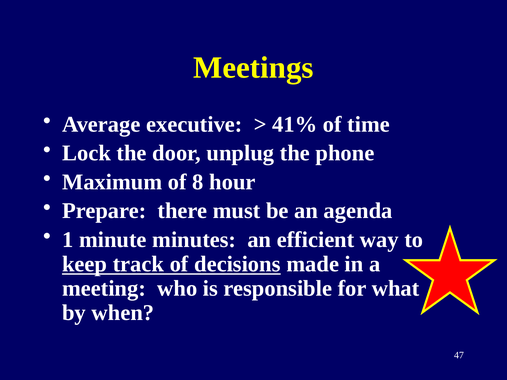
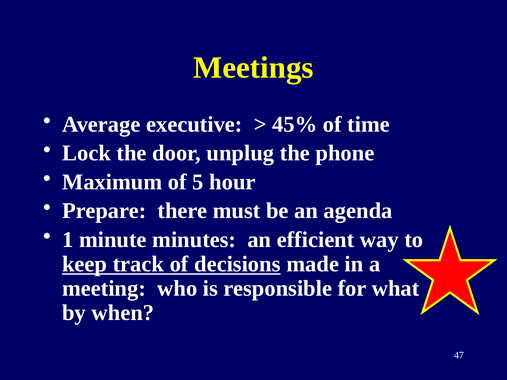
41%: 41% -> 45% (295, 124)
8: 8 -> 5 (198, 182)
